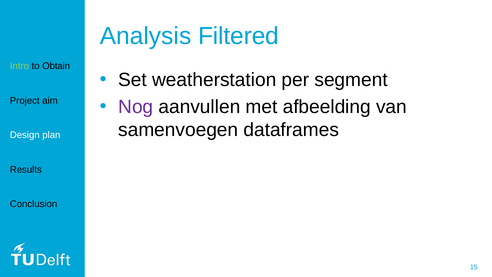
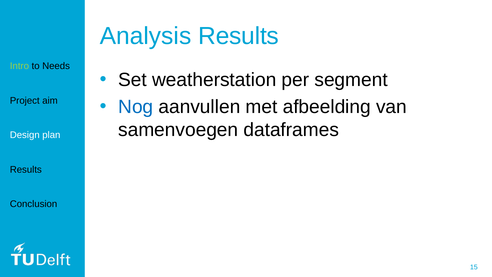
Analysis Filtered: Filtered -> Results (239, 36)
Obtain: Obtain -> Needs (56, 66)
Nog colour: purple -> blue (136, 107)
